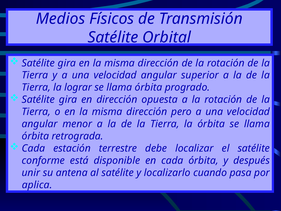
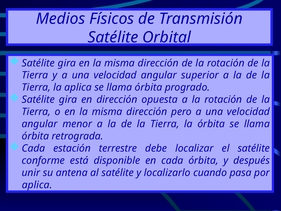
la lograr: lograr -> aplica (78, 87)
